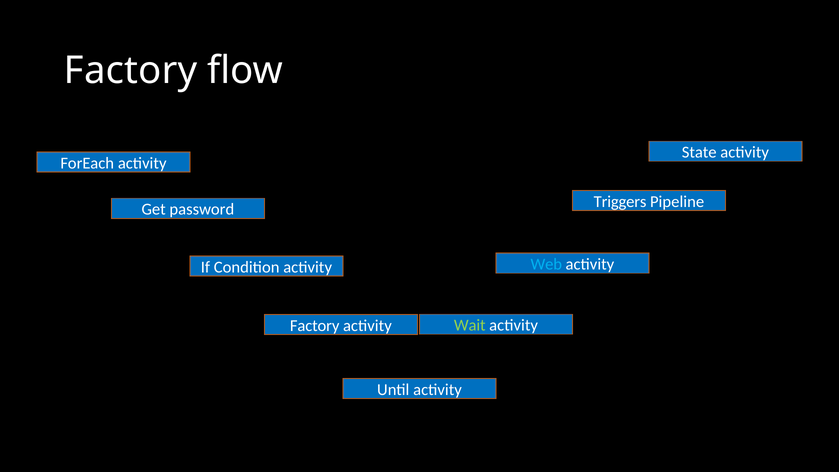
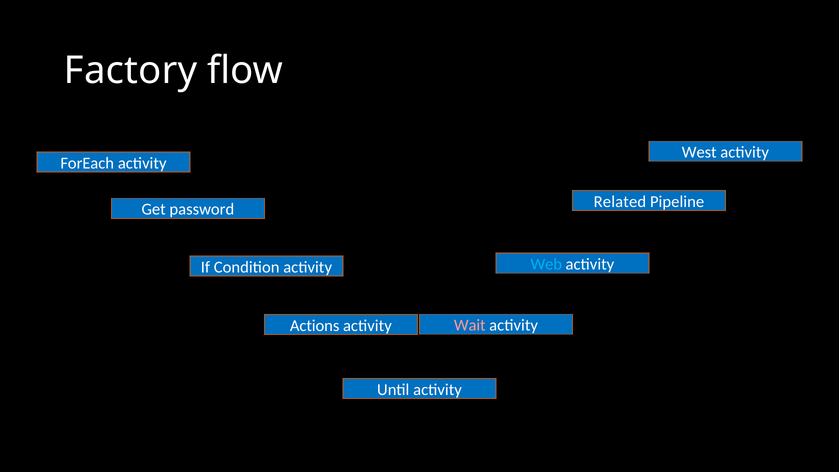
State: State -> West (699, 152)
Triggers: Triggers -> Related (620, 202)
Wait colour: light green -> pink (470, 325)
Factory: Factory -> Actions (315, 326)
